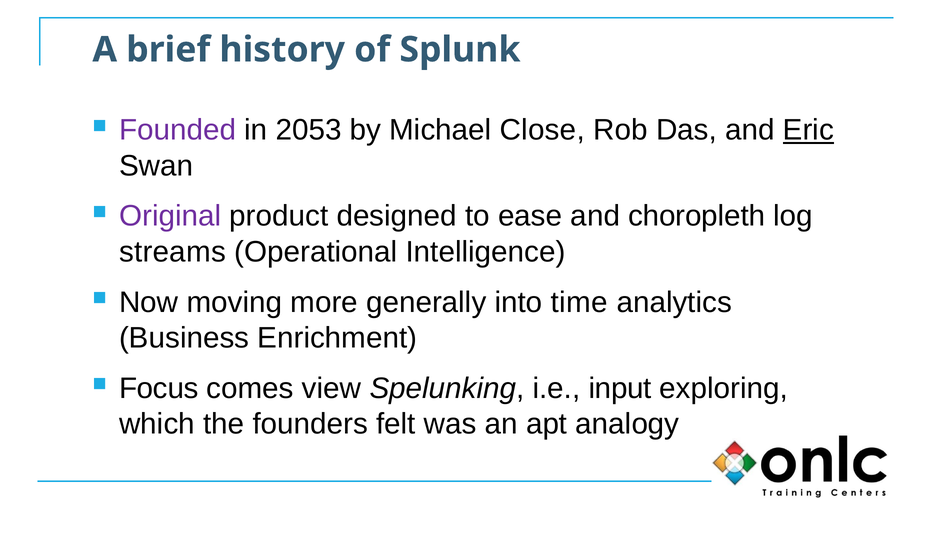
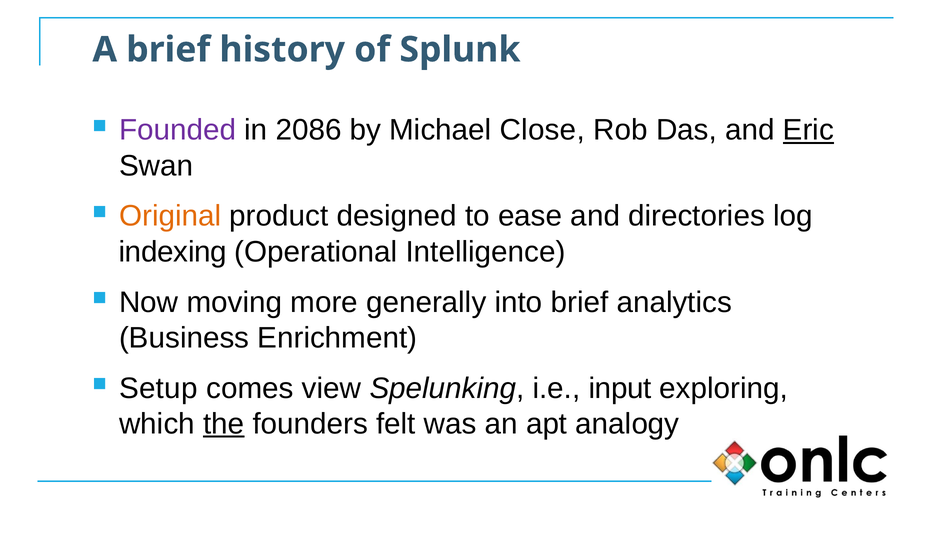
2053: 2053 -> 2086 (309, 130)
Original colour: purple -> orange (170, 216)
choropleth: choropleth -> directories (697, 216)
streams: streams -> indexing (173, 252)
into time: time -> brief (579, 302)
Focus: Focus -> Setup (158, 388)
the underline: none -> present (224, 424)
